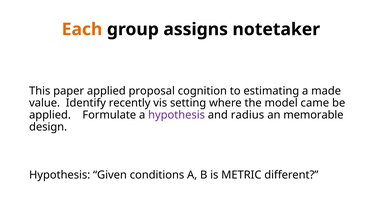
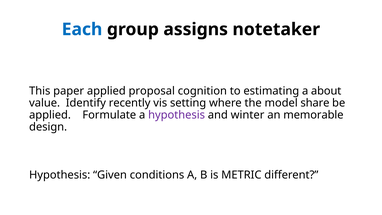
Each colour: orange -> blue (82, 29)
made: made -> about (326, 91)
came: came -> share (315, 103)
radius: radius -> winter (248, 115)
